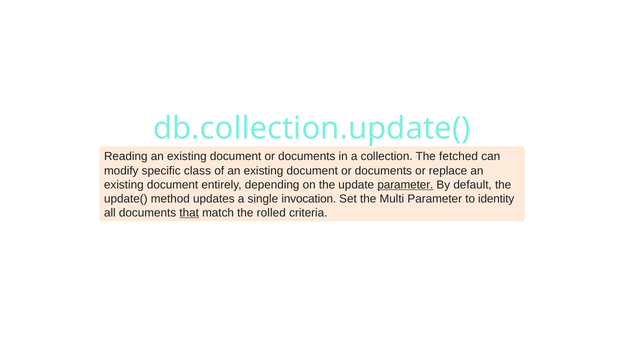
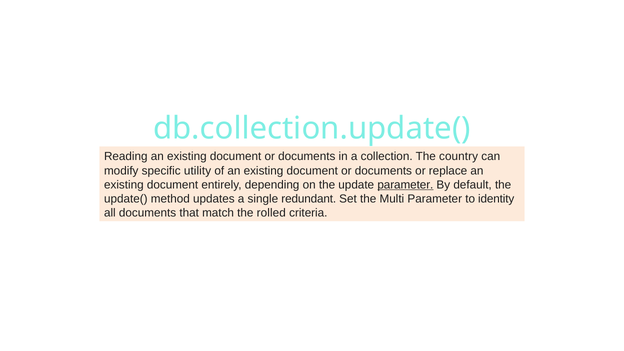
fetched: fetched -> country (459, 157)
class: class -> utility (198, 171)
invocation: invocation -> redundant (309, 199)
that underline: present -> none (189, 213)
